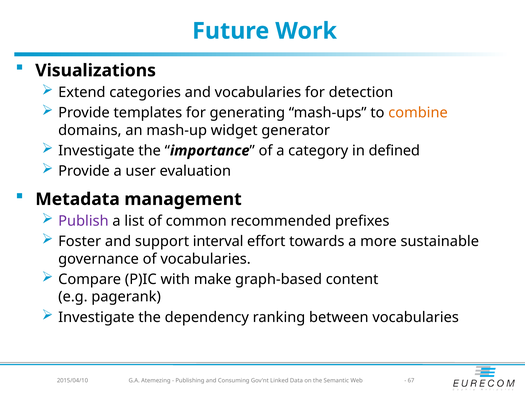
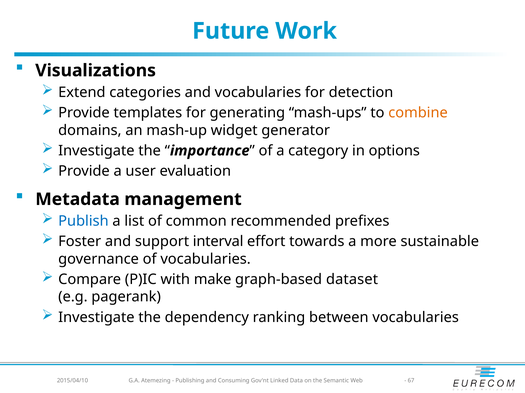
defined: defined -> options (394, 151)
Publish colour: purple -> blue (83, 222)
content: content -> dataset (352, 280)
